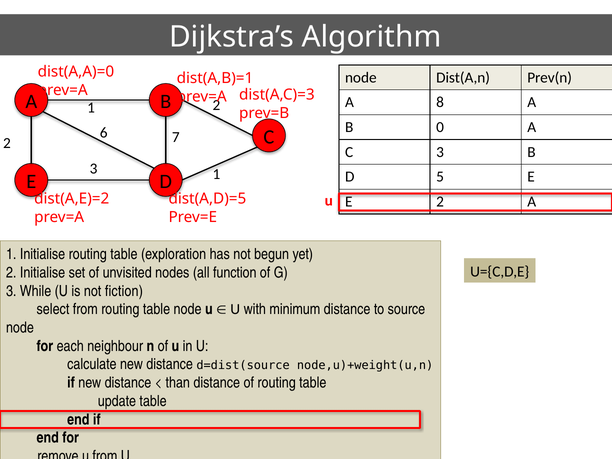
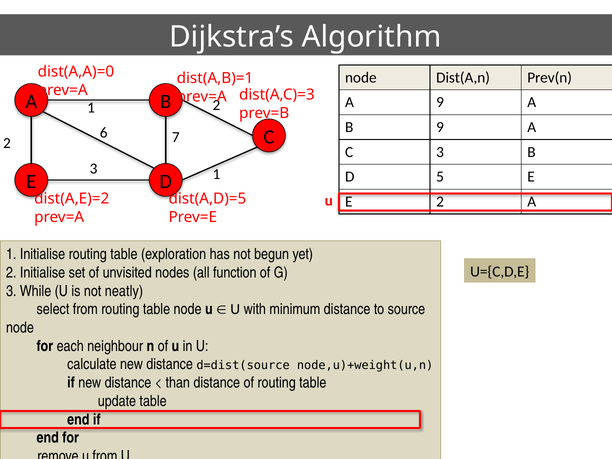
A 8: 8 -> 9 (440, 102)
B 0: 0 -> 9 (440, 127)
fiction: fiction -> neatly (124, 291)
